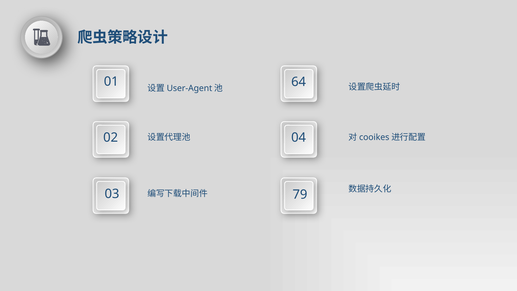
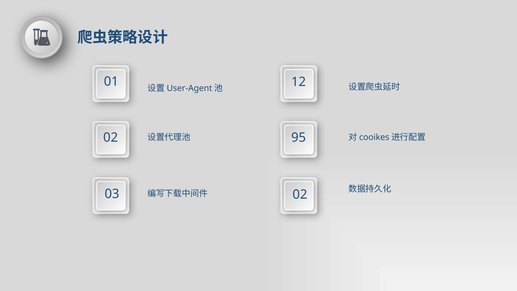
64: 64 -> 12 (299, 82)
04: 04 -> 95 (299, 138)
03 79: 79 -> 02 (300, 195)
